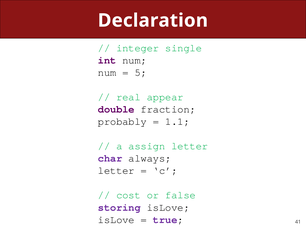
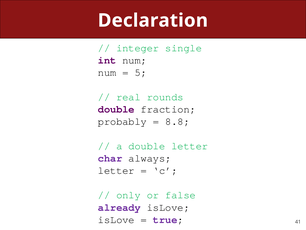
appear: appear -> rounds (165, 97)
1.1: 1.1 -> 8.8 (177, 121)
a assign: assign -> double (147, 146)
cost: cost -> only (128, 195)
storing: storing -> already (119, 207)
